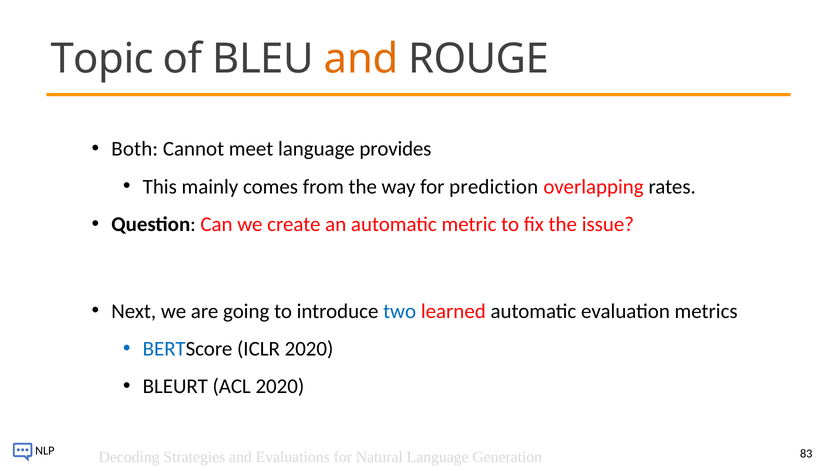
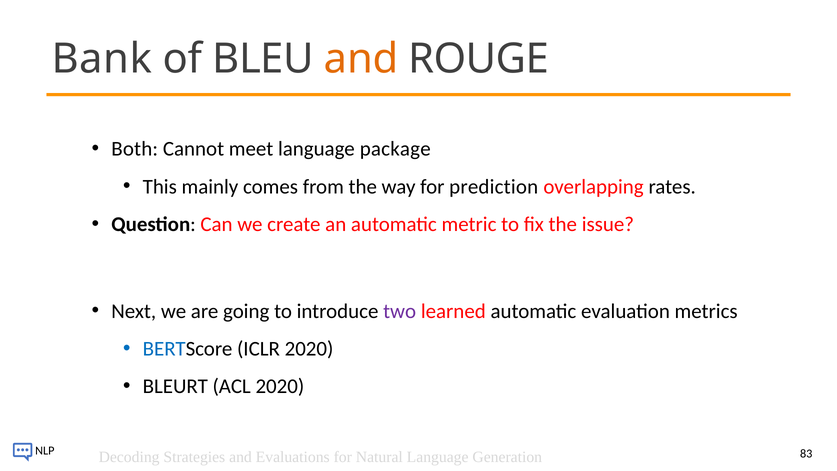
Topic: Topic -> Bank (102, 59)
provides: provides -> package (395, 149)
two colour: blue -> purple (400, 311)
